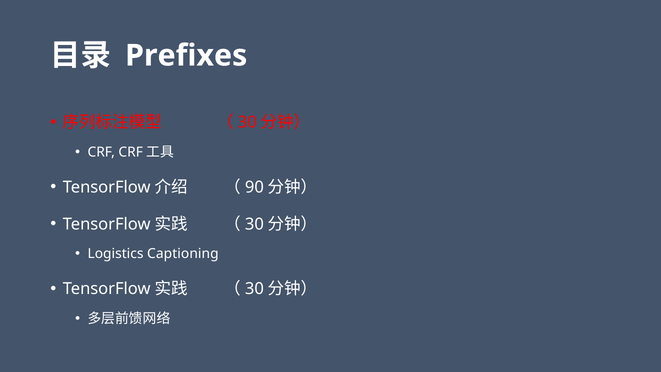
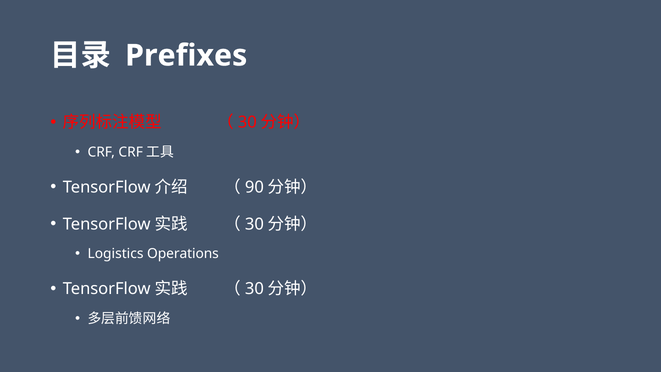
Captioning: Captioning -> Operations (183, 254)
